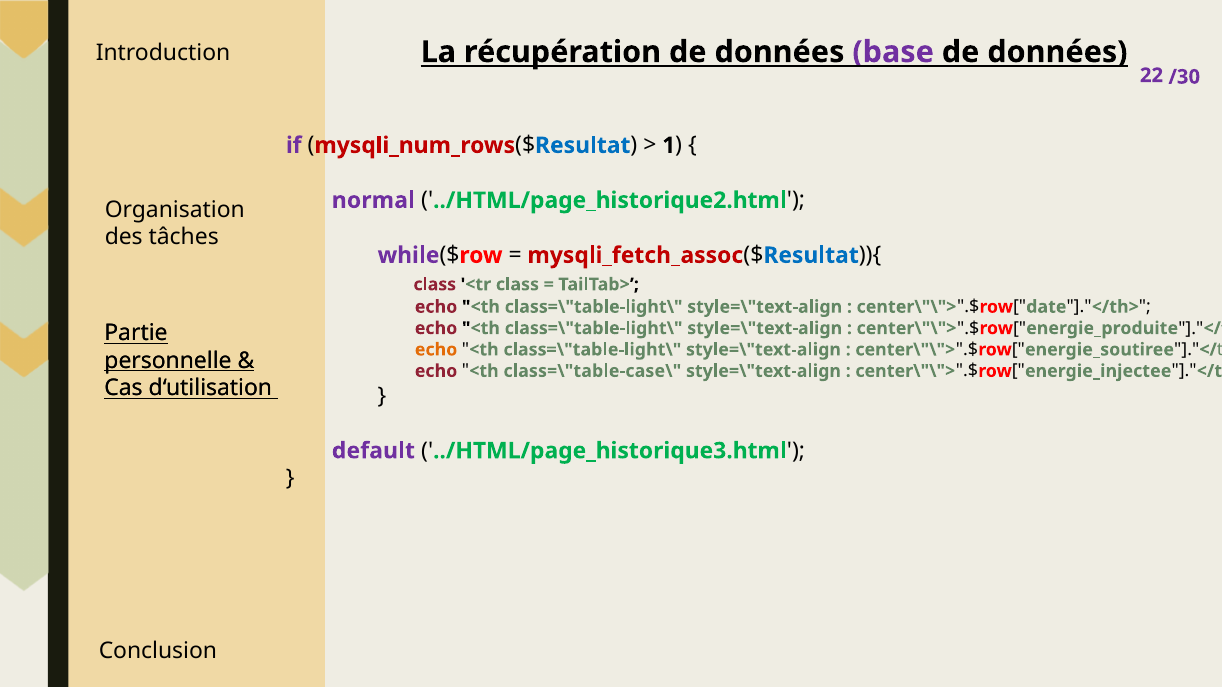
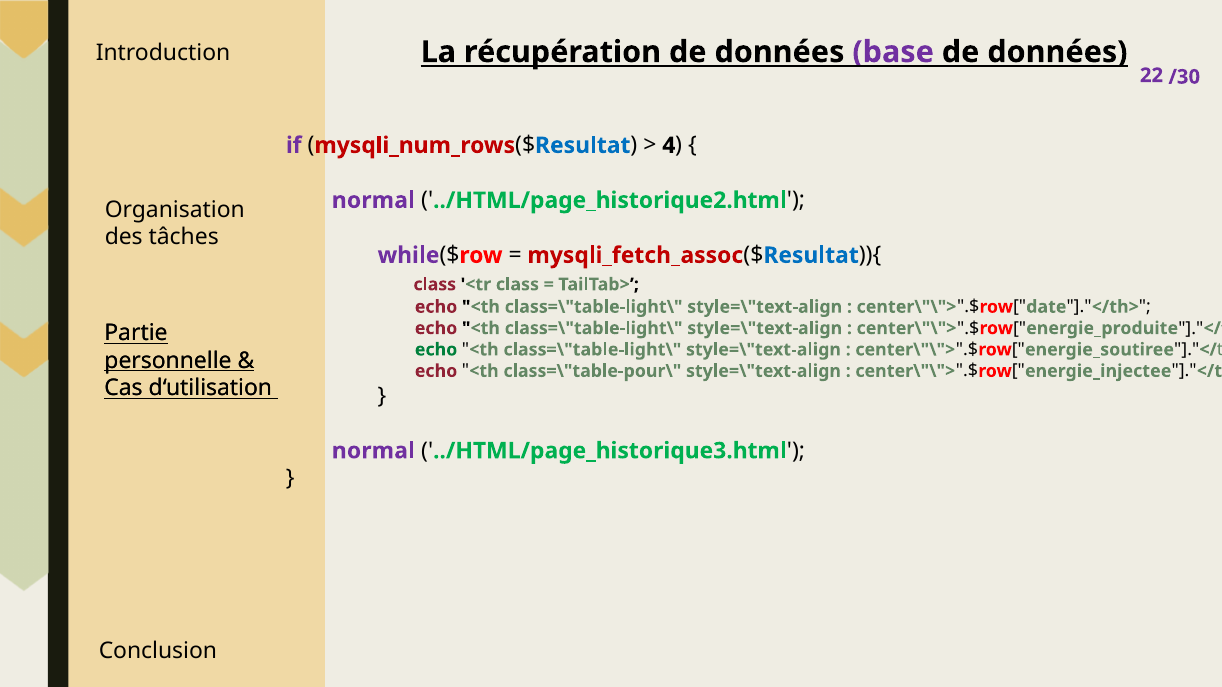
1: 1 -> 4 (669, 145)
echo colour: orange -> green (436, 350)
class=\"table-case\: class=\"table-case\ -> class=\"table-pour\ (592, 371)
default: default -> normal (373, 451)
